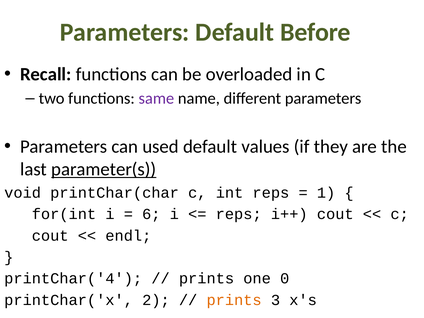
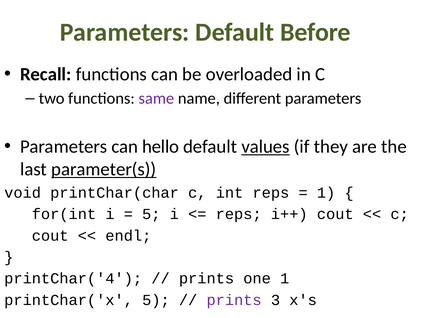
used: used -> hello (161, 147)
values underline: none -> present (266, 147)
6: 6 -> 5 (151, 214)
one 0: 0 -> 1 (285, 279)
printChar('x 2: 2 -> 5 (156, 300)
prints colour: orange -> purple (234, 300)
